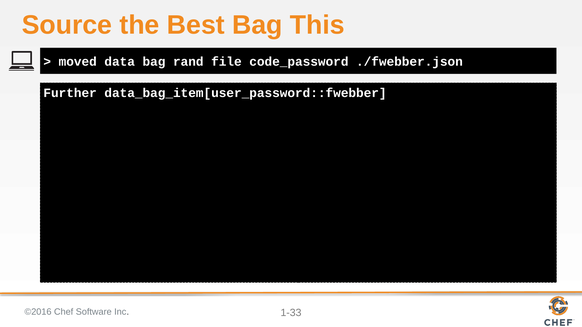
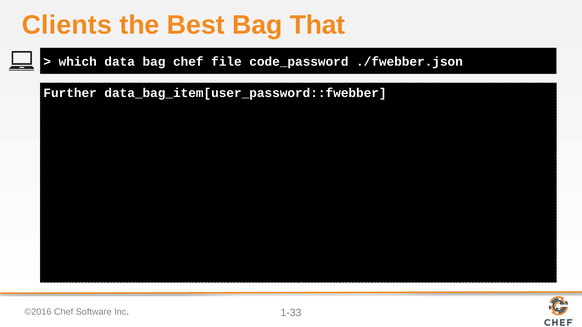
Source: Source -> Clients (67, 25)
This: This -> That (317, 25)
moved: moved -> which (78, 62)
bag rand: rand -> chef (188, 62)
